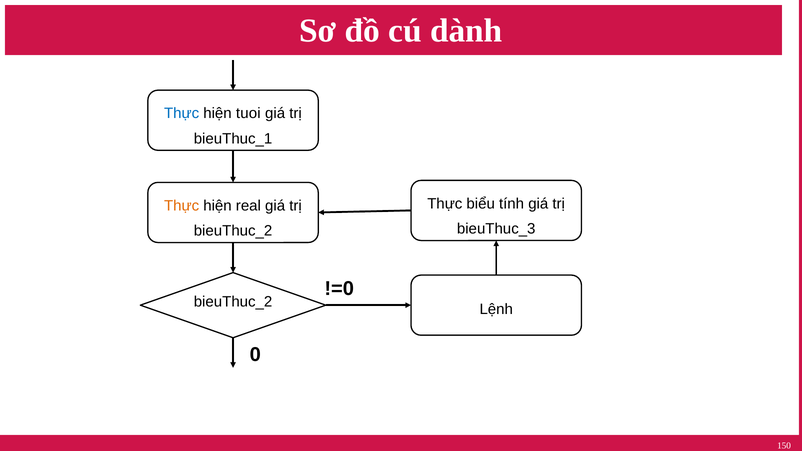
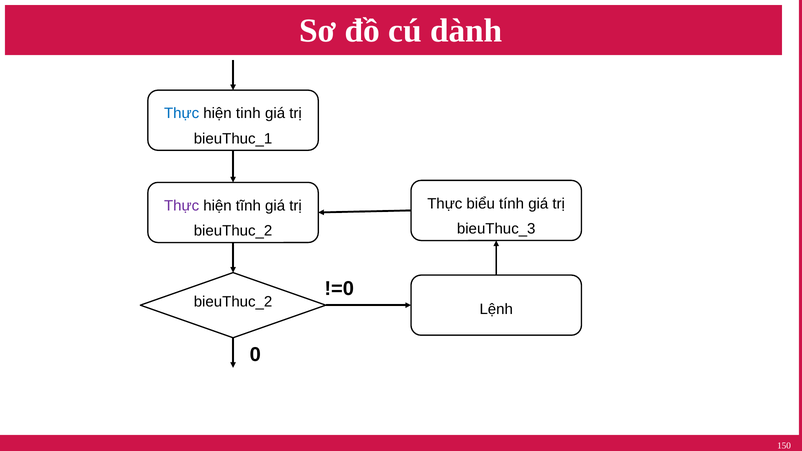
tuoi: tuoi -> tinh (248, 113)
Thực colour: orange -> purple (182, 206)
real: real -> tĩnh (248, 206)
